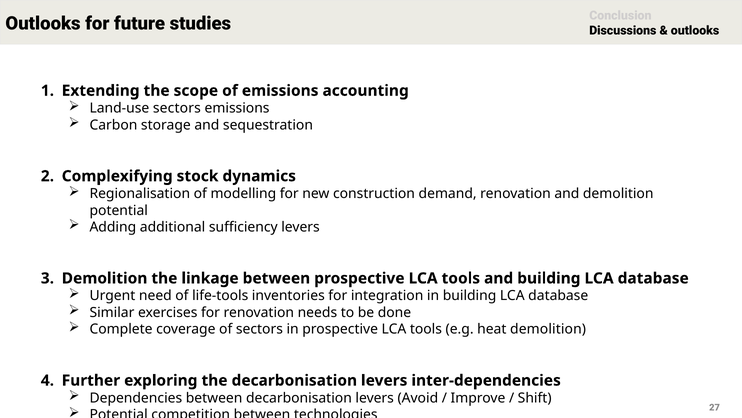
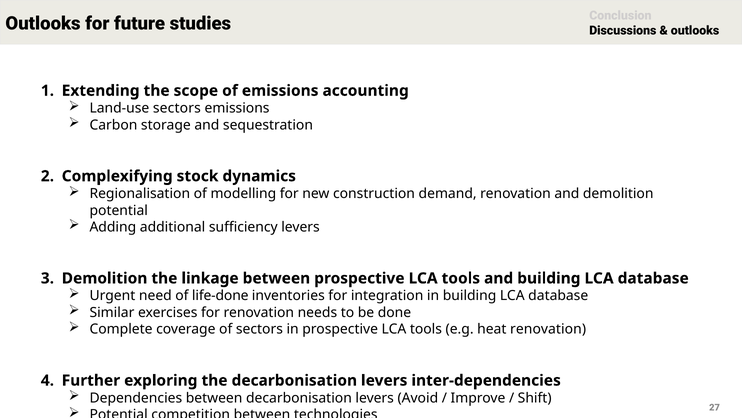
life-tools: life-tools -> life-done (220, 295)
heat demolition: demolition -> renovation (548, 329)
